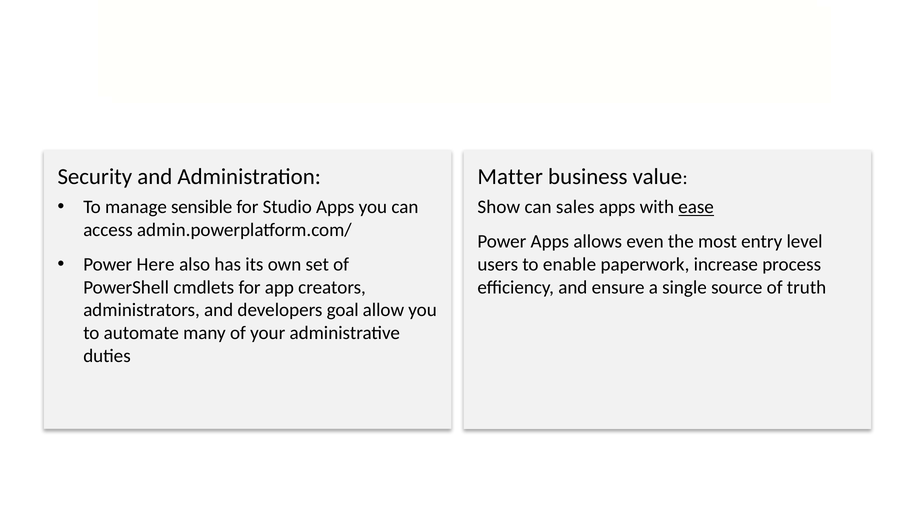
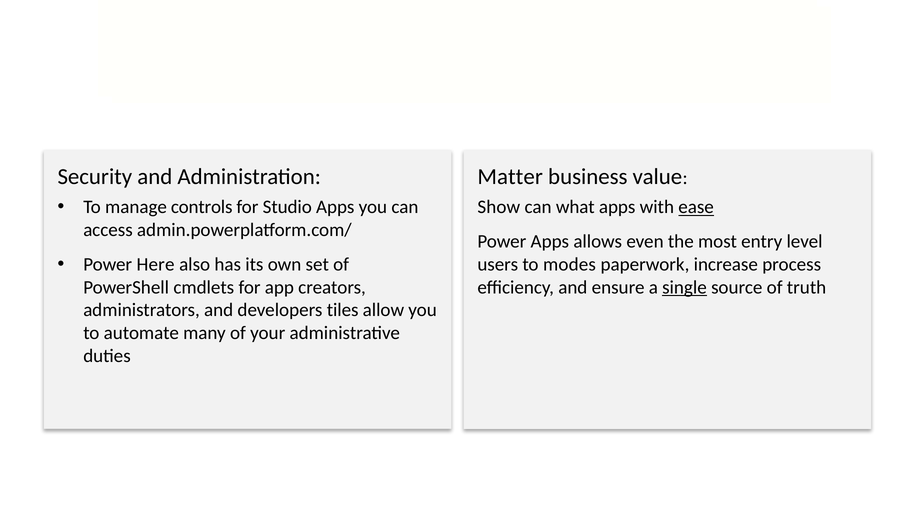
sensible: sensible -> controls (202, 207)
can sales: sales -> what (575, 207)
enable: enable -> modes (569, 264)
single underline: none -> present (684, 287)
goal: goal -> tiles (343, 310)
